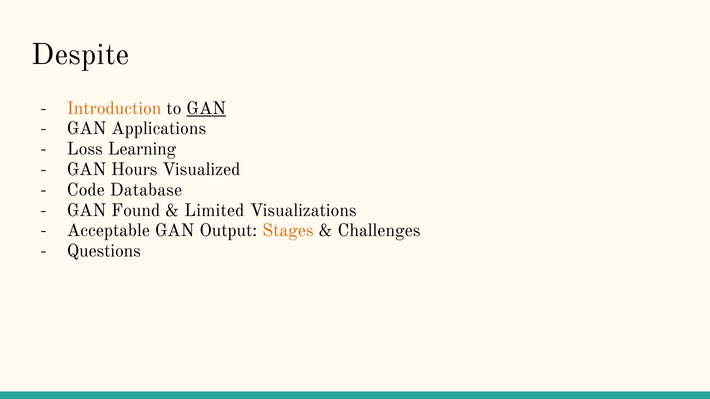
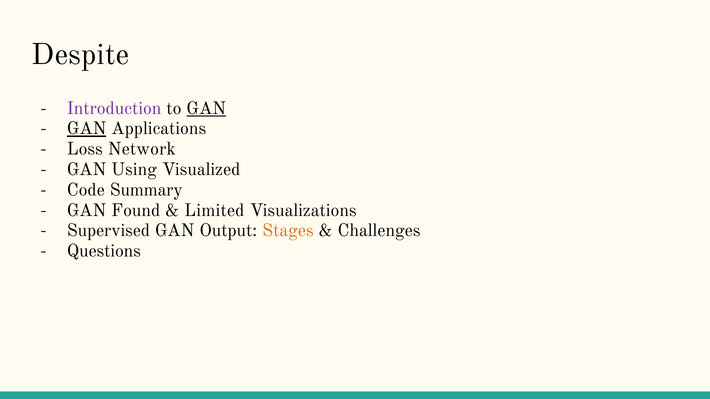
Introduction colour: orange -> purple (114, 108)
GAN underline: none -> present (87, 129)
Learning: Learning -> Network (142, 149)
Hours: Hours -> Using (134, 170)
Database: Database -> Summary (146, 190)
Acceptable: Acceptable -> Supervised (108, 231)
